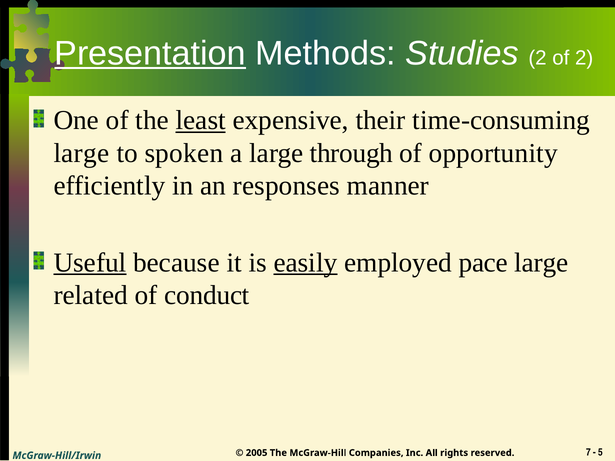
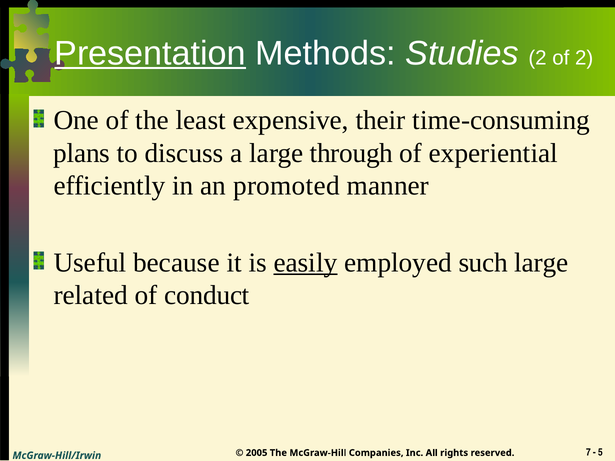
least underline: present -> none (201, 120)
large: large -> plans (82, 153)
spoken: spoken -> discuss (184, 153)
opportunity: opportunity -> experiential (493, 153)
responses: responses -> promoted (286, 186)
Useful underline: present -> none (90, 263)
pace: pace -> such (483, 263)
